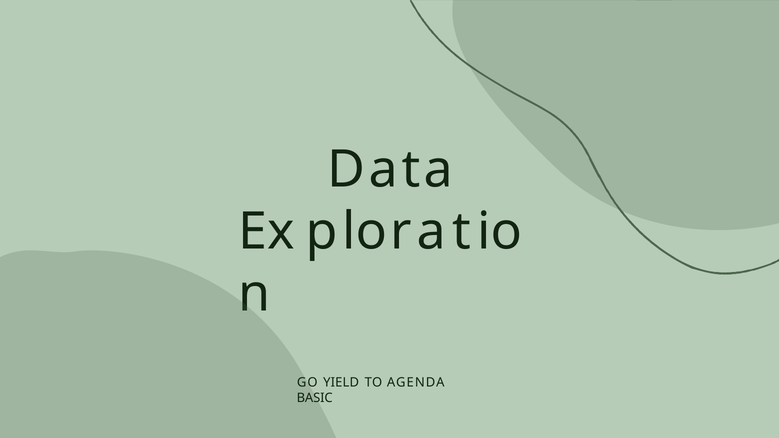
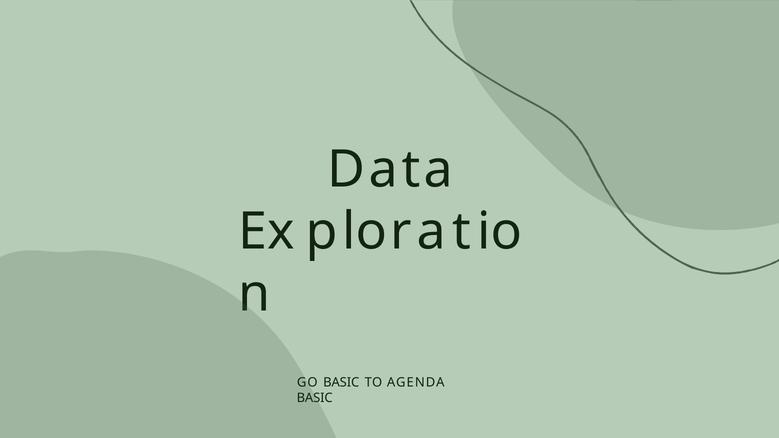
GO YIELD: YIELD -> BASIC (341, 383)
